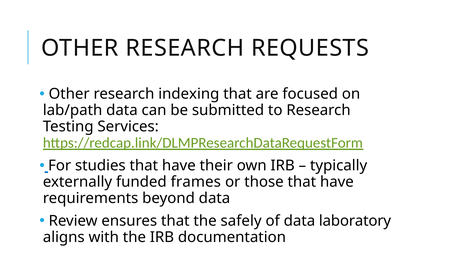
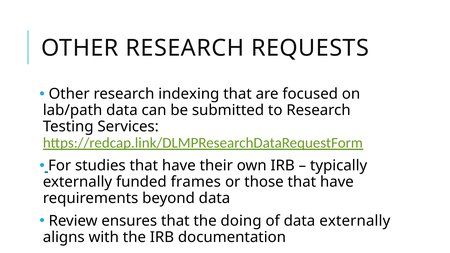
safely: safely -> doing (241, 221)
data laboratory: laboratory -> externally (355, 221)
